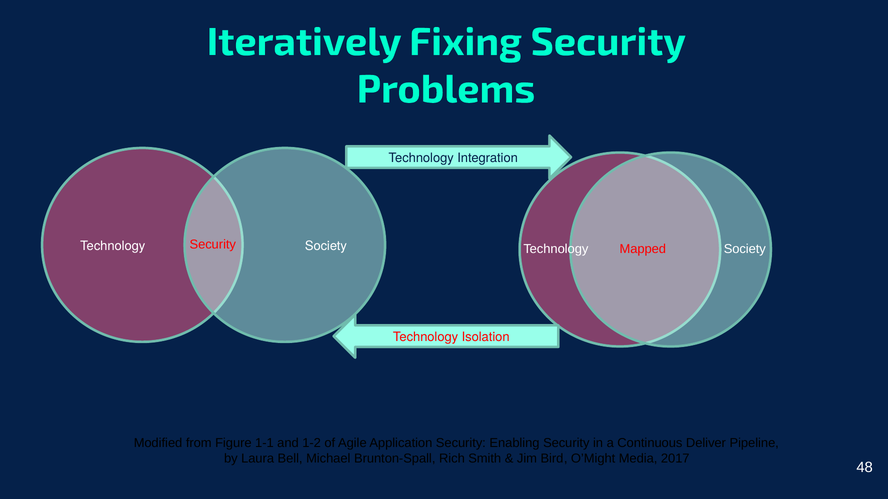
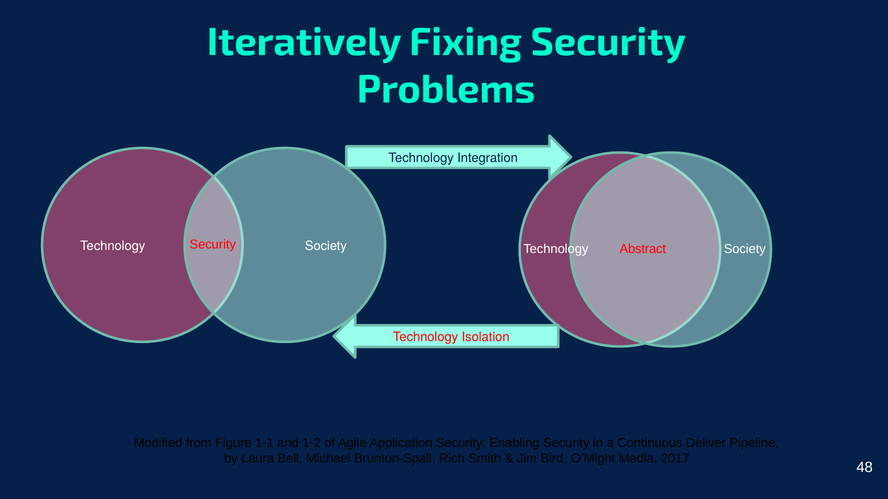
Mapped: Mapped -> Abstract (643, 249)
